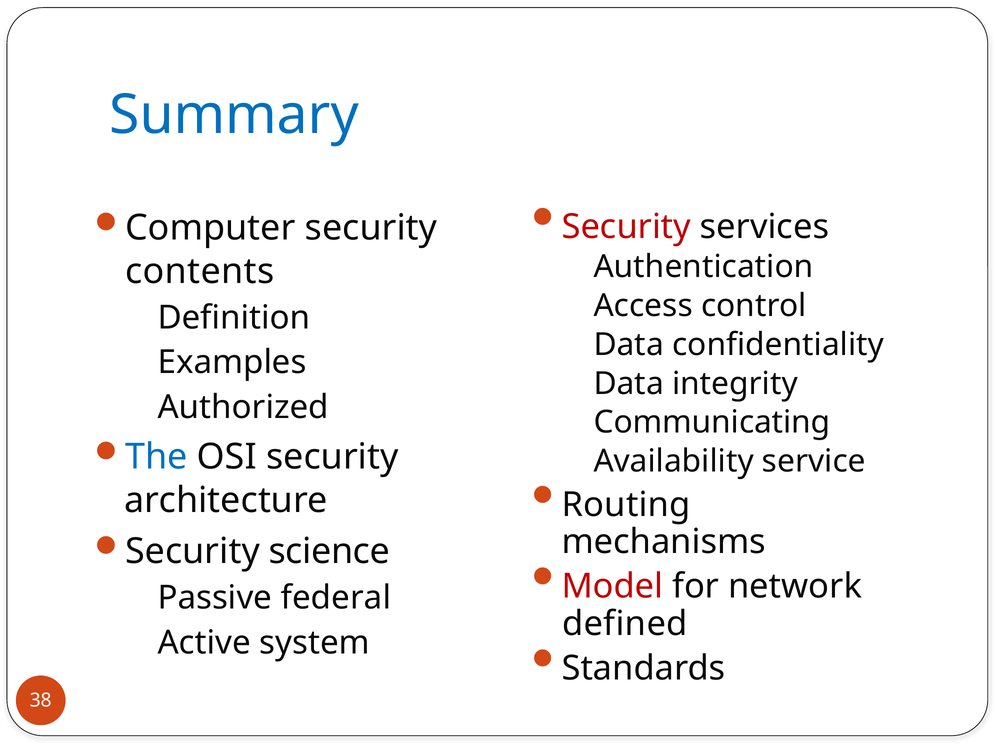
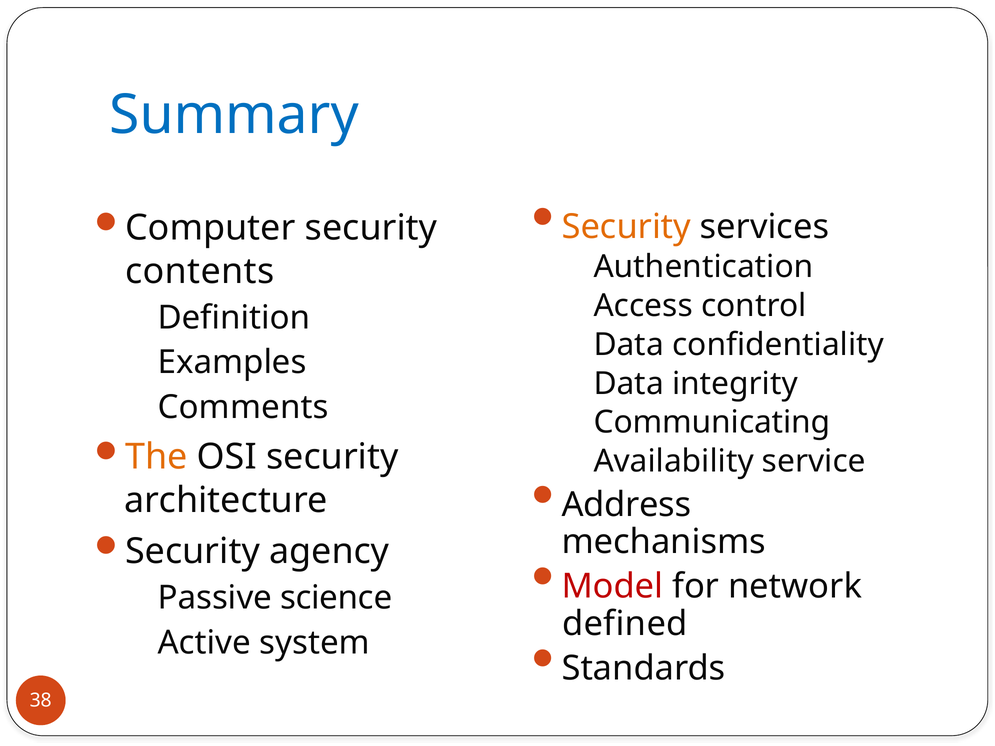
Security colour: red -> orange (626, 227)
Authorized: Authorized -> Comments (243, 408)
The colour: blue -> orange (156, 457)
Routing: Routing -> Address (626, 505)
science: science -> agency (329, 552)
federal: federal -> science (336, 598)
